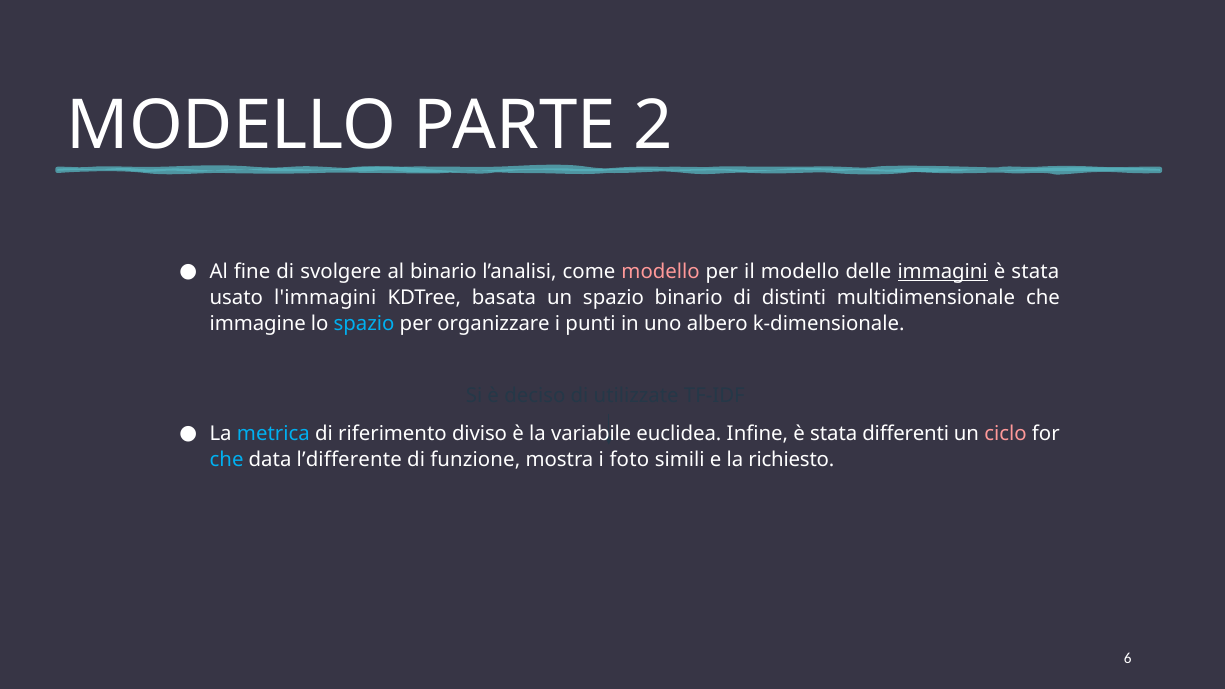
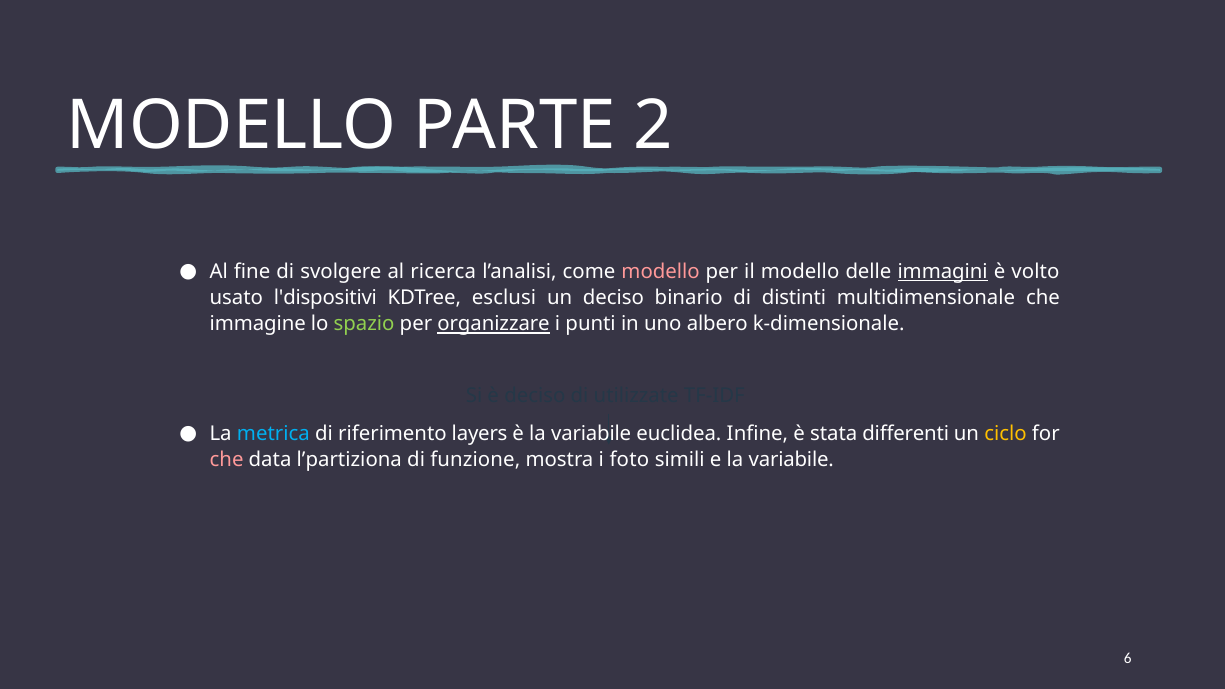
al binario: binario -> ricerca (443, 272)
stata: stata -> volto (1035, 272)
l'immagini: l'immagini -> l'dispositivi (325, 298)
basata: basata -> esclusi (504, 298)
un spazio: spazio -> deciso (613, 298)
spazio colour: light blue -> light green (364, 324)
organizzare underline: none -> present (494, 324)
diviso: diviso -> layers (480, 433)
ciclo colour: pink -> yellow (1005, 433)
che colour: light blue -> pink (227, 460)
l’differente: l’differente -> l’partiziona (349, 460)
e la richiesto: richiesto -> variabile (791, 460)
